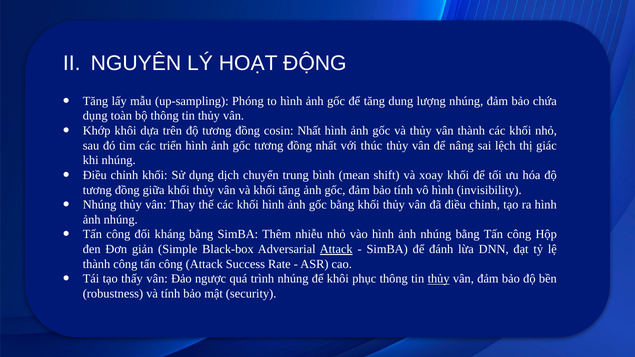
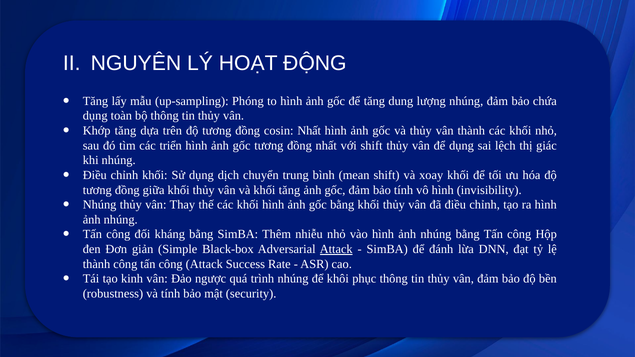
Khớp khôi: khôi -> tăng (125, 131)
với thúc: thúc -> shift (372, 146)
để nâng: nâng -> dụng (462, 146)
thấy: thấy -> kinh (132, 279)
thủy underline: present -> none (439, 279)
